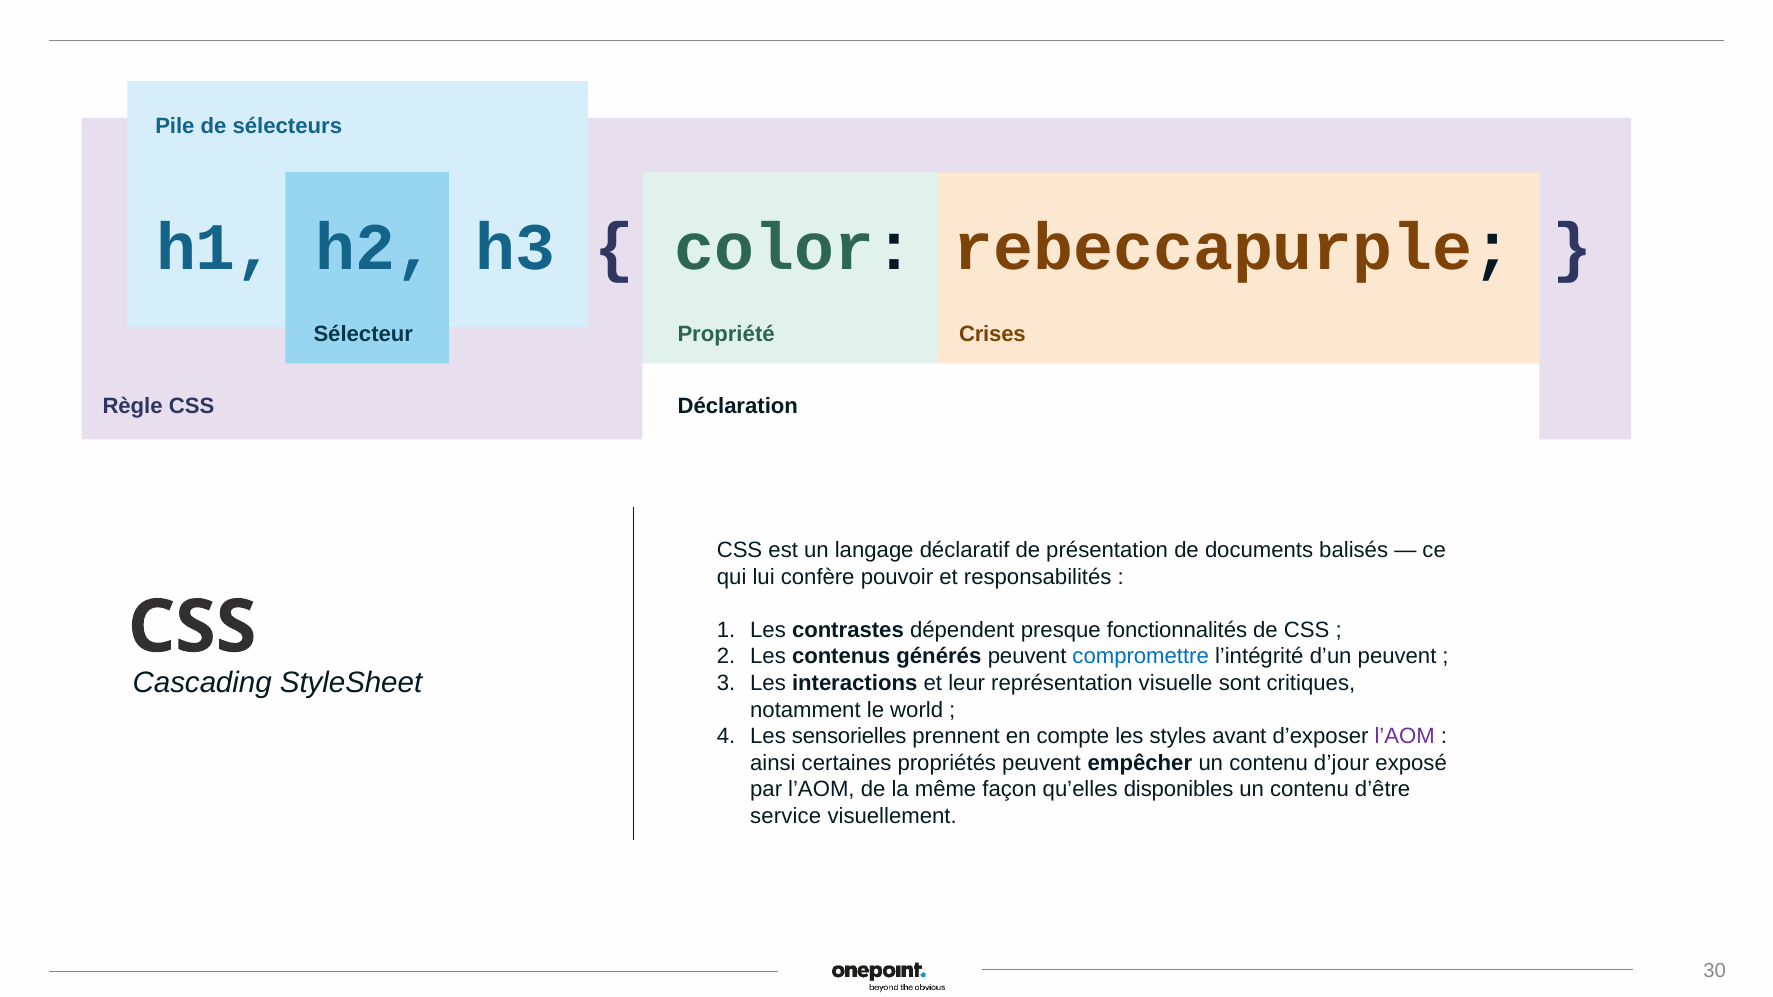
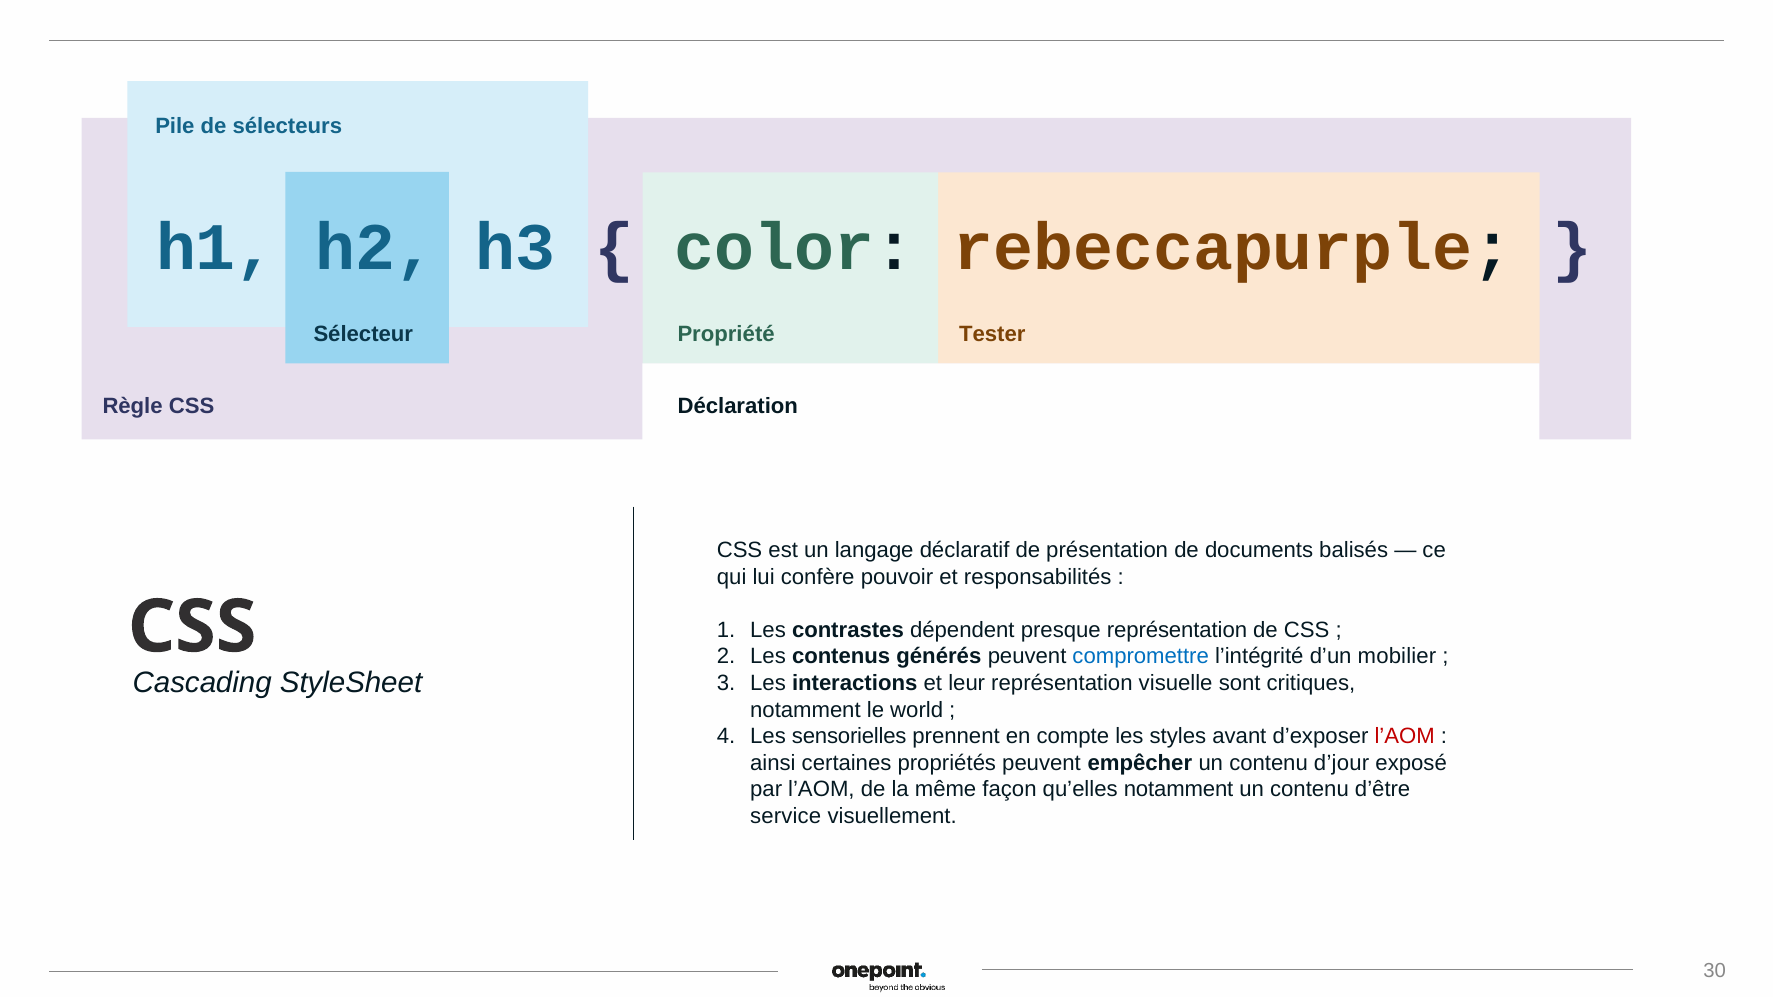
Crises: Crises -> Tester (992, 334)
presque fonctionnalités: fonctionnalités -> représentation (1177, 630)
d’un peuvent: peuvent -> mobilier (1397, 657)
l’AOM colour: purple -> red (1405, 737)
qu’elles disponibles: disponibles -> notamment (1179, 790)
